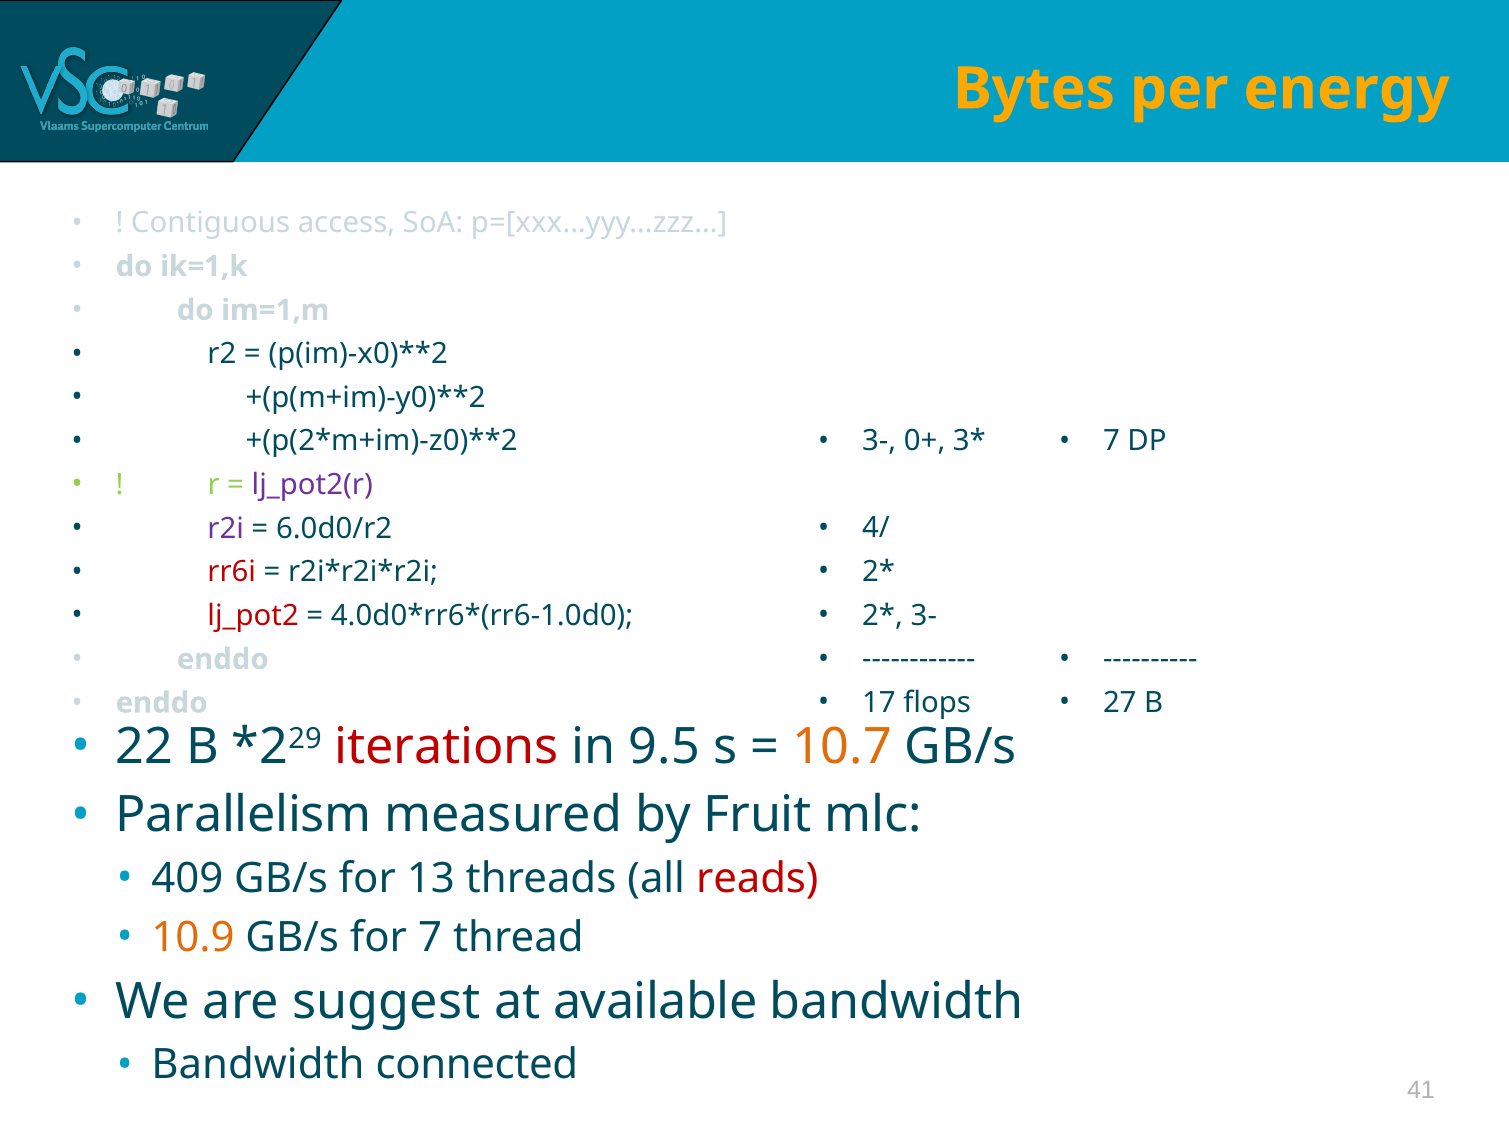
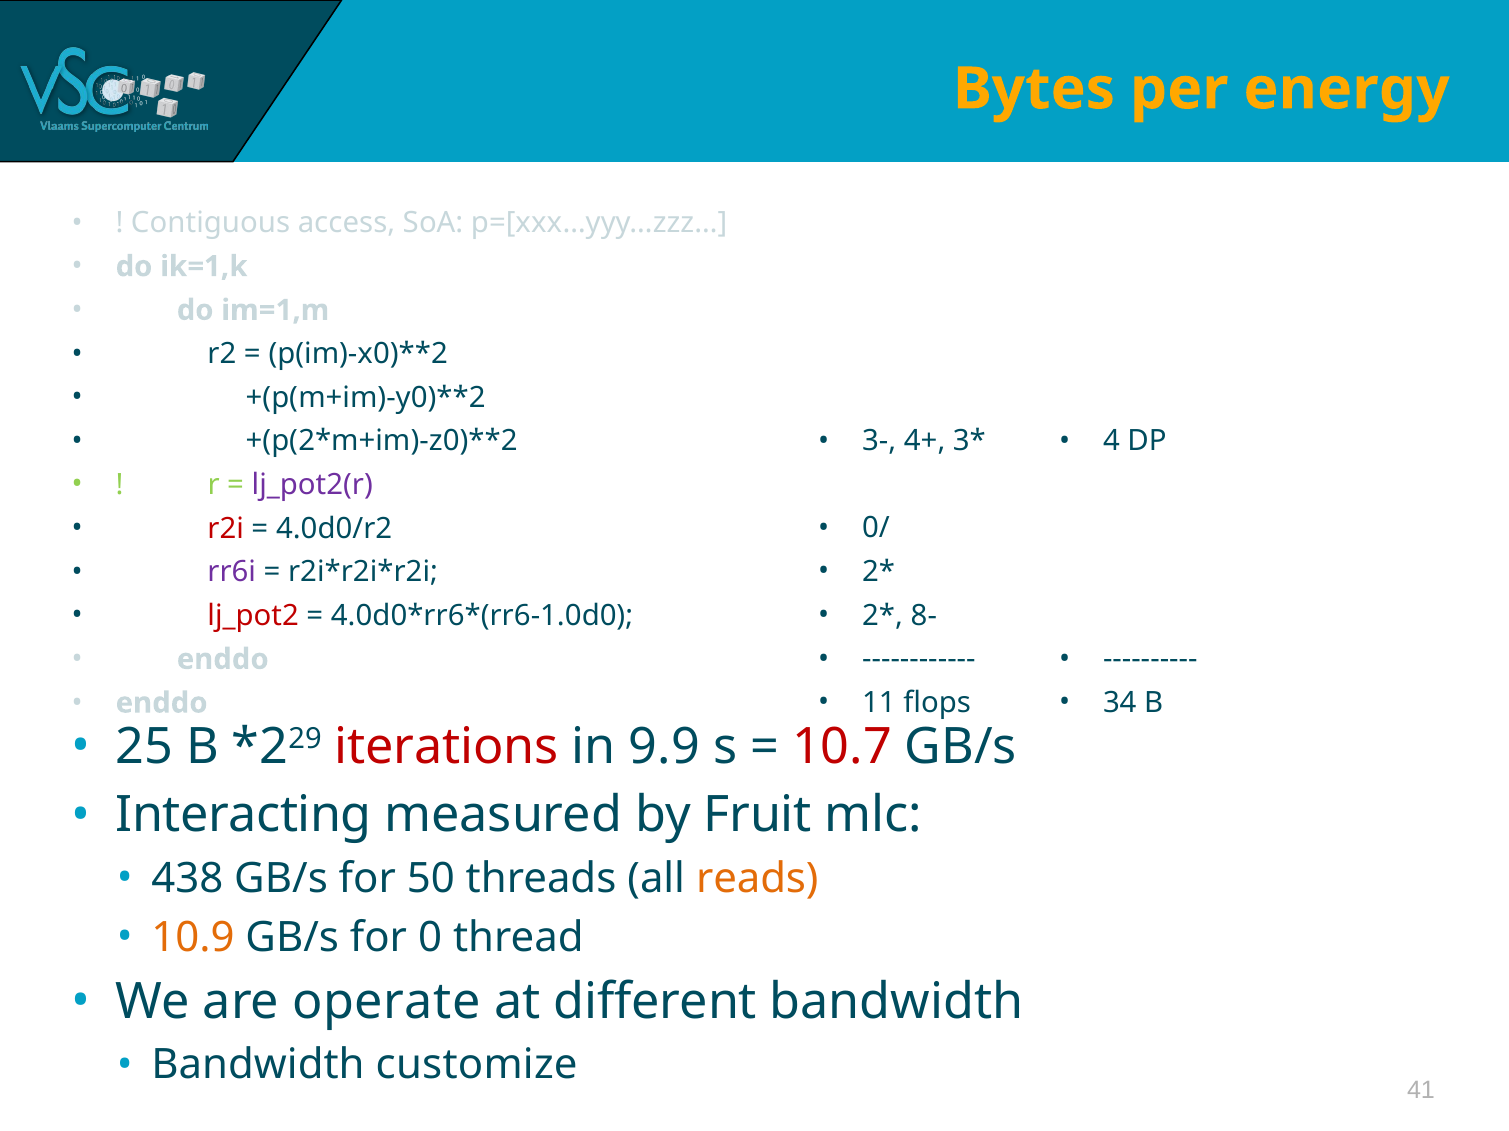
0+: 0+ -> 4+ (925, 441)
7: 7 -> 4 (1111, 441)
4/: 4/ -> 0/ (876, 528)
r2i colour: purple -> red (226, 529)
6.0d0/r2: 6.0d0/r2 -> 4.0d0/r2 (334, 529)
rr6i colour: red -> purple (232, 572)
3-: 3- -> 8- (924, 616)
17: 17 -> 11 (879, 703)
27: 27 -> 34 (1120, 703)
22: 22 -> 25 (144, 747)
9.5: 9.5 -> 9.9 (665, 747)
10.7 colour: orange -> red (842, 747)
Parallelism: Parallelism -> Interacting (244, 816)
409: 409 -> 438 (187, 879)
13: 13 -> 50 (431, 879)
reads colour: red -> orange (757, 879)
for 7: 7 -> 0 (430, 938)
suggest: suggest -> operate (386, 1002)
available: available -> different (655, 1002)
connected: connected -> customize (477, 1065)
